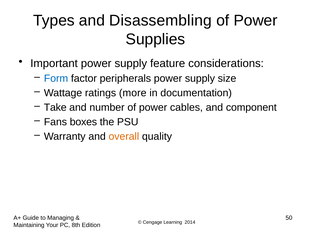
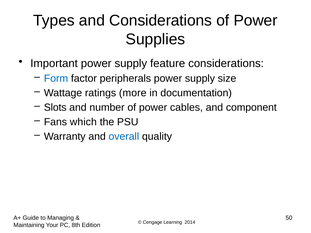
and Disassembling: Disassembling -> Considerations (161, 21)
Take: Take -> Slots (55, 107)
boxes: boxes -> which (83, 122)
overall colour: orange -> blue (124, 137)
